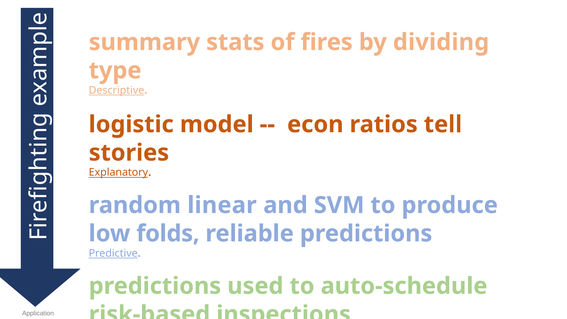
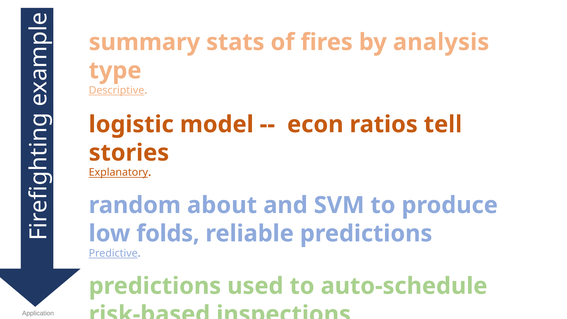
dividing: dividing -> analysis (441, 42)
linear: linear -> about (222, 205)
